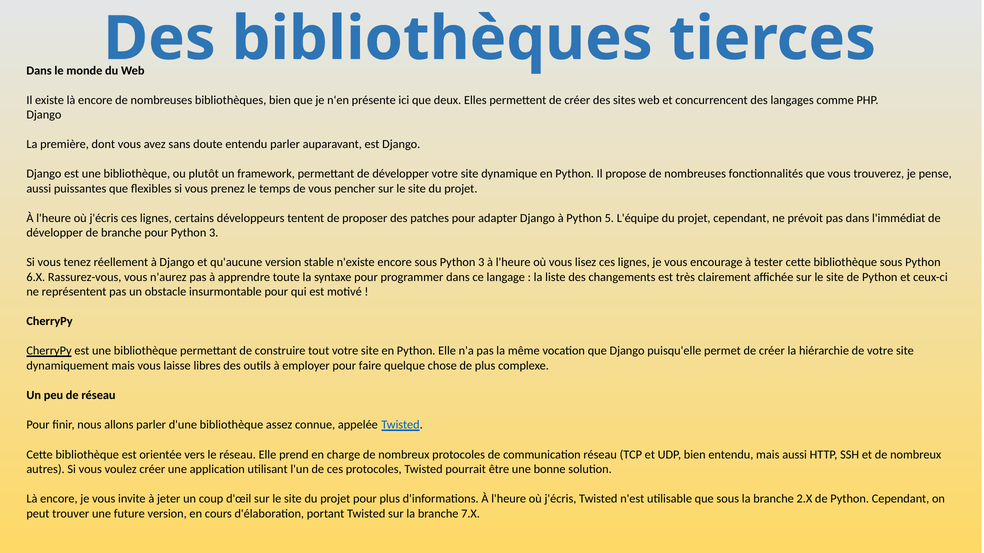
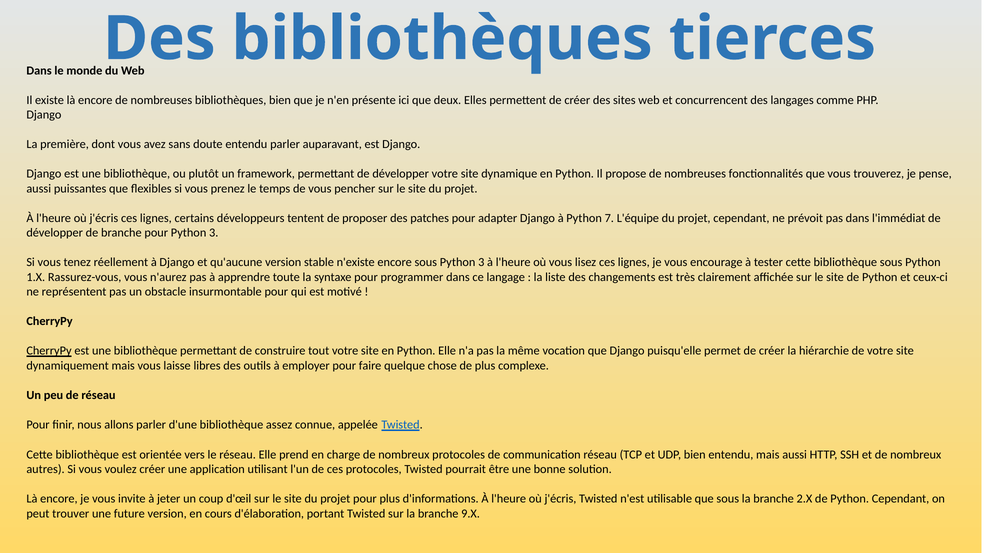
5: 5 -> 7 (609, 218)
6.X: 6.X -> 1.X (36, 277)
7.X: 7.X -> 9.X (471, 514)
